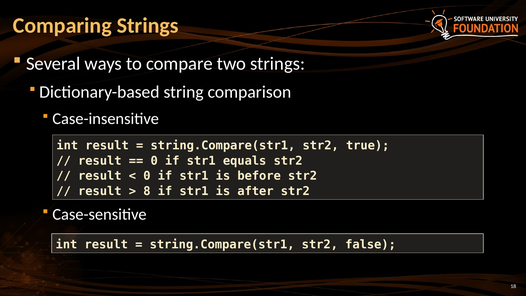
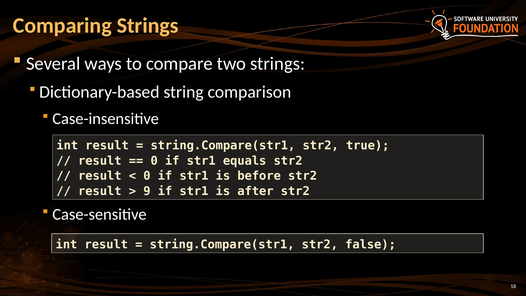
8: 8 -> 9 (147, 191)
